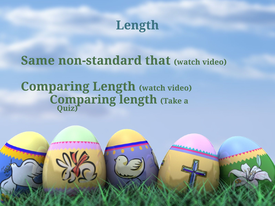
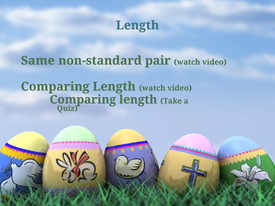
that: that -> pair (158, 61)
